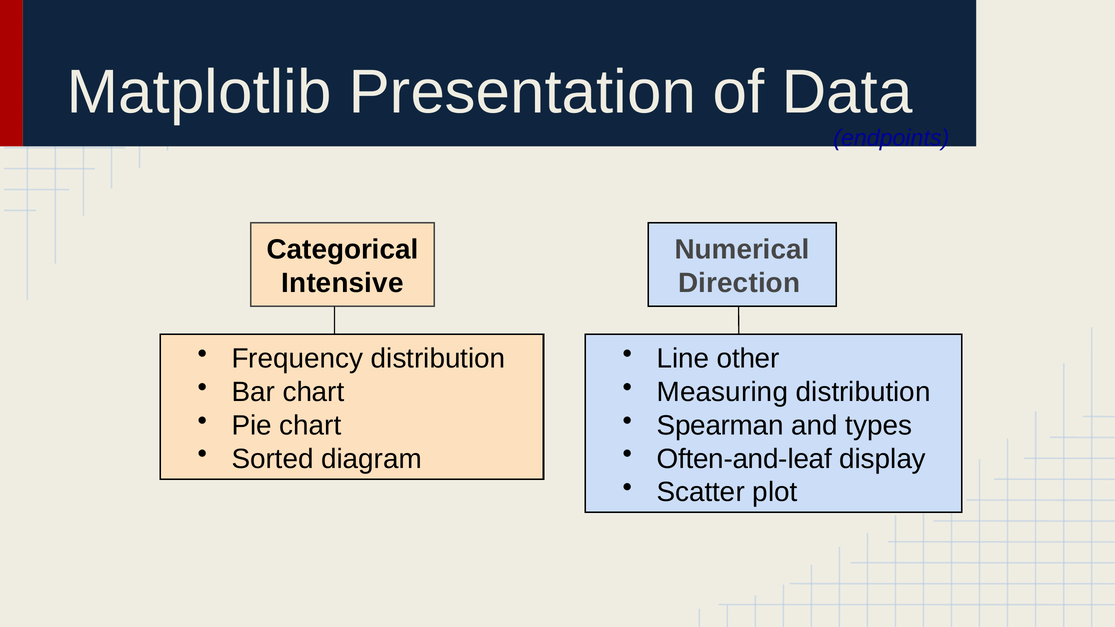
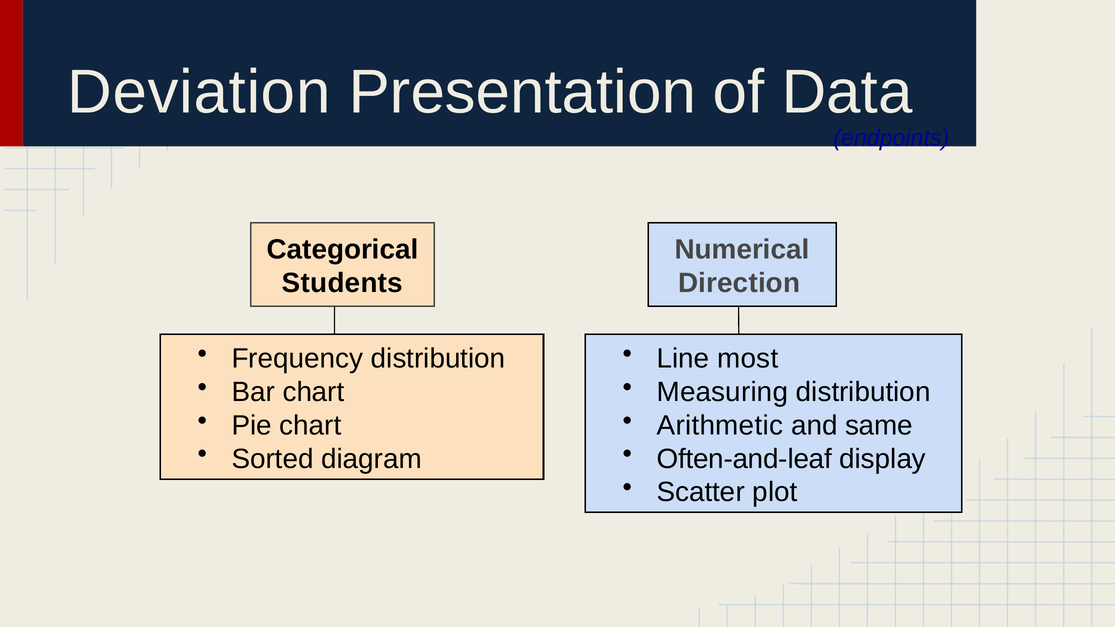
Matplotlib: Matplotlib -> Deviation (199, 93)
Intensive: Intensive -> Students (342, 283)
other: other -> most (748, 359)
Spearman: Spearman -> Arithmetic (720, 426)
types: types -> same (879, 426)
